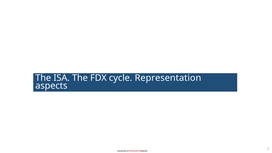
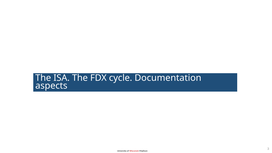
Representation: Representation -> Documentation (168, 78)
